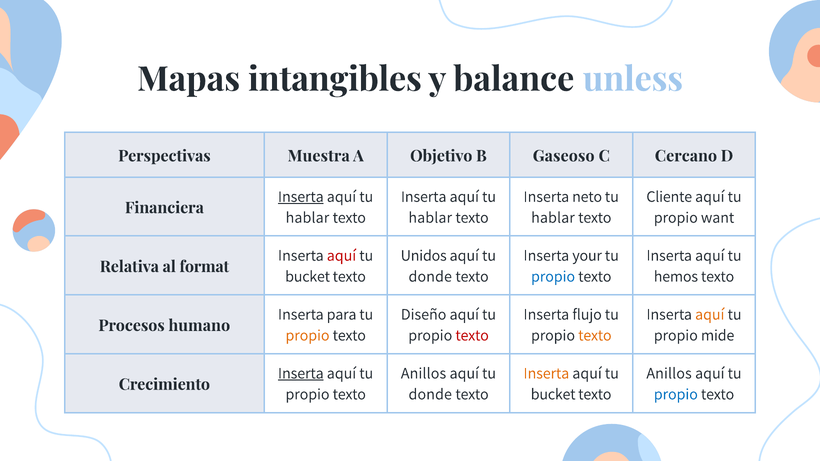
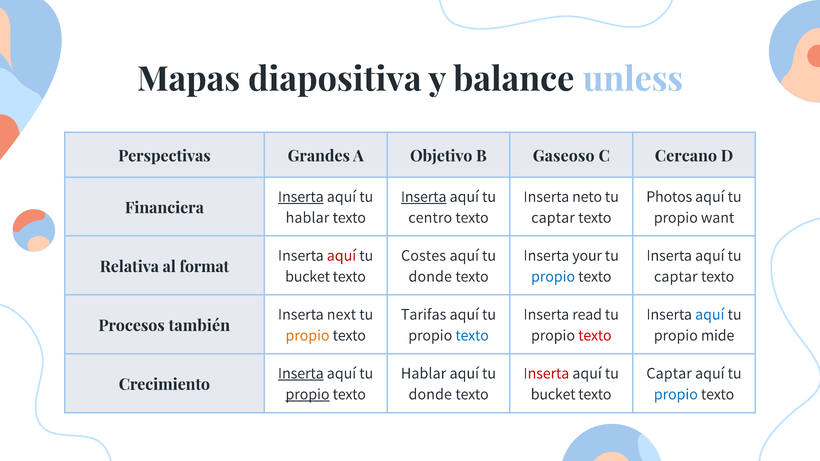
intangibles: intangibles -> diapositiva (335, 80)
Muestra: Muestra -> Grandes (319, 156)
Inserta underline: none -> present (424, 197)
Cliente: Cliente -> Photos (669, 197)
hablar: hablar -> centro (430, 218)
hablar: hablar -> captar (553, 218)
Unidos: Unidos -> Costes (424, 256)
hemos: hemos -> captar (676, 277)
para: para -> next (341, 315)
Diseño: Diseño -> Tarifas (424, 315)
flujo: flujo -> read (587, 315)
aquí colour: orange -> blue (710, 315)
humano: humano -> también (199, 326)
texto colour: red -> blue (472, 335)
texto colour: orange -> red (595, 335)
Anillos: Anillos -> Hablar (424, 373)
Inserta colour: orange -> red (546, 373)
Anillos: Anillos -> Captar (669, 373)
propio underline: none -> present (308, 394)
